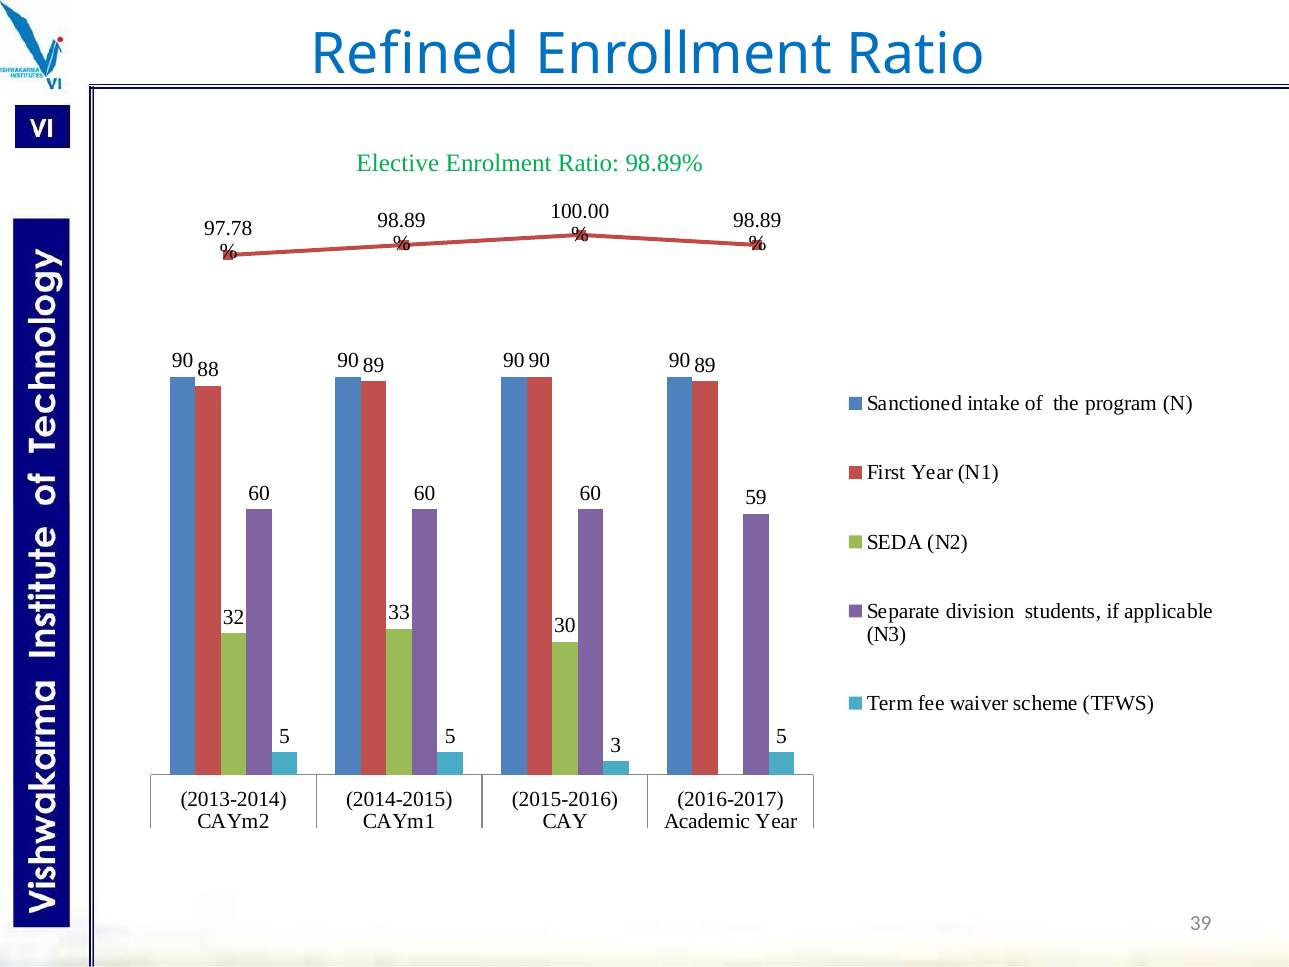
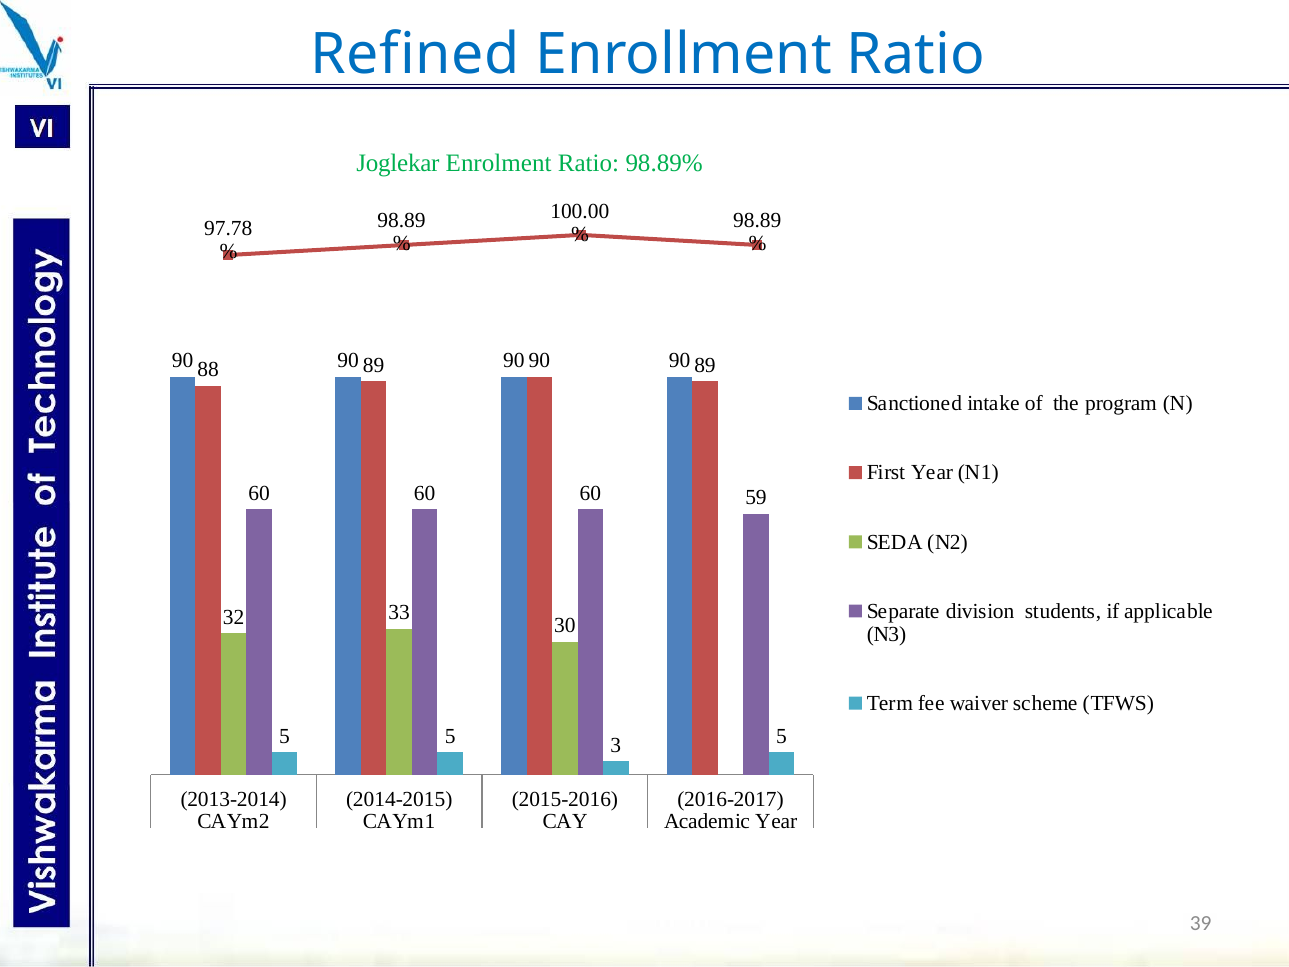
Elective: Elective -> Joglekar (398, 163)
